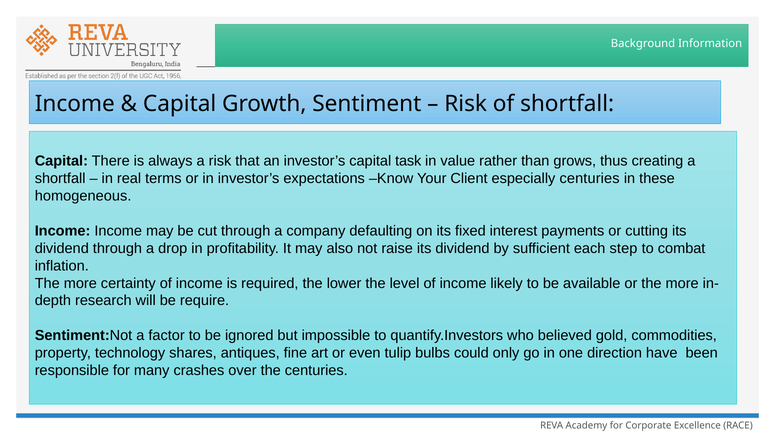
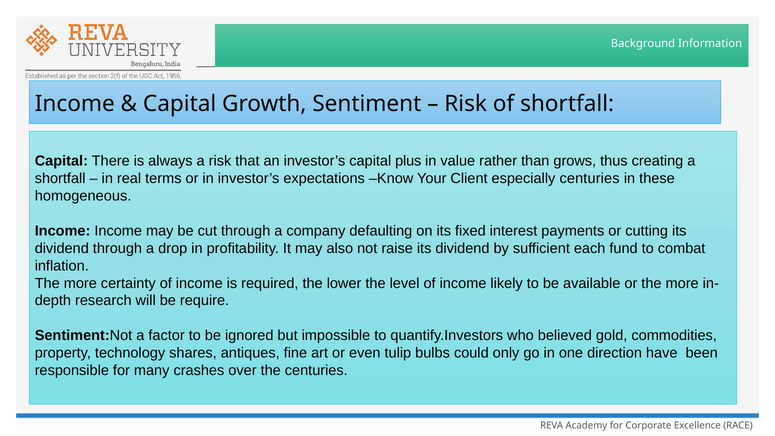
task: task -> plus (408, 161)
step: step -> fund (624, 248)
